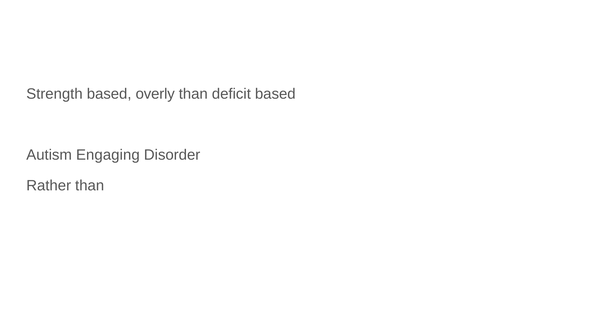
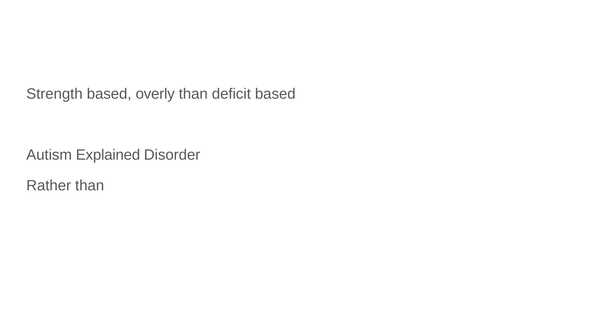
Engaging: Engaging -> Explained (108, 155)
